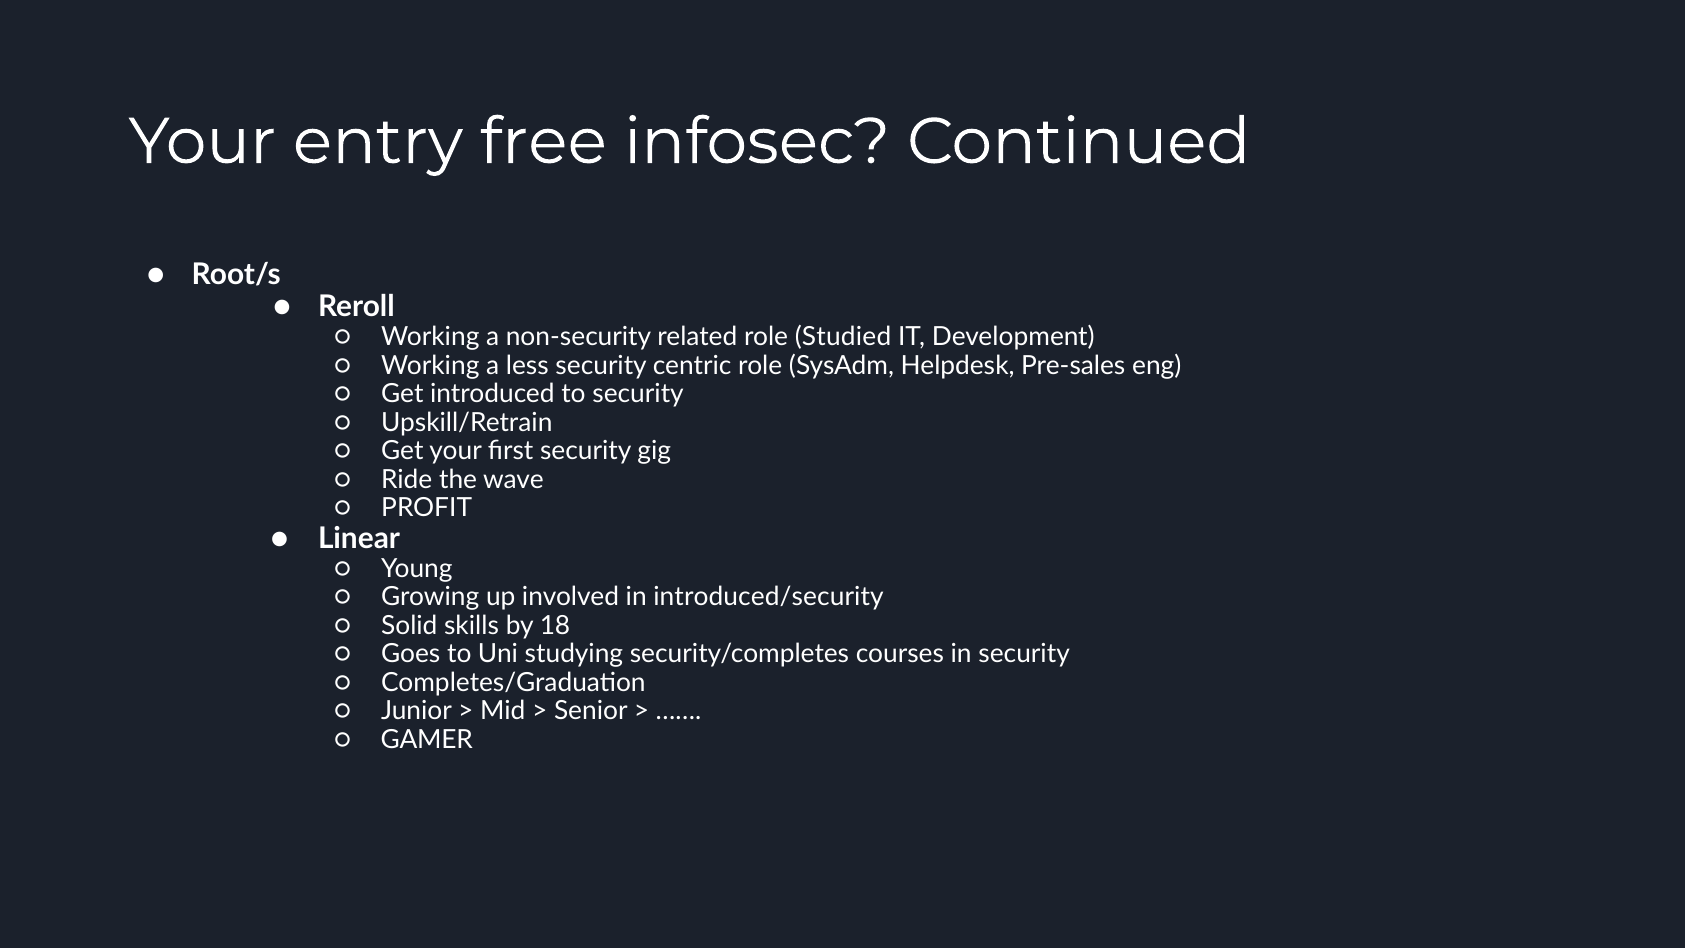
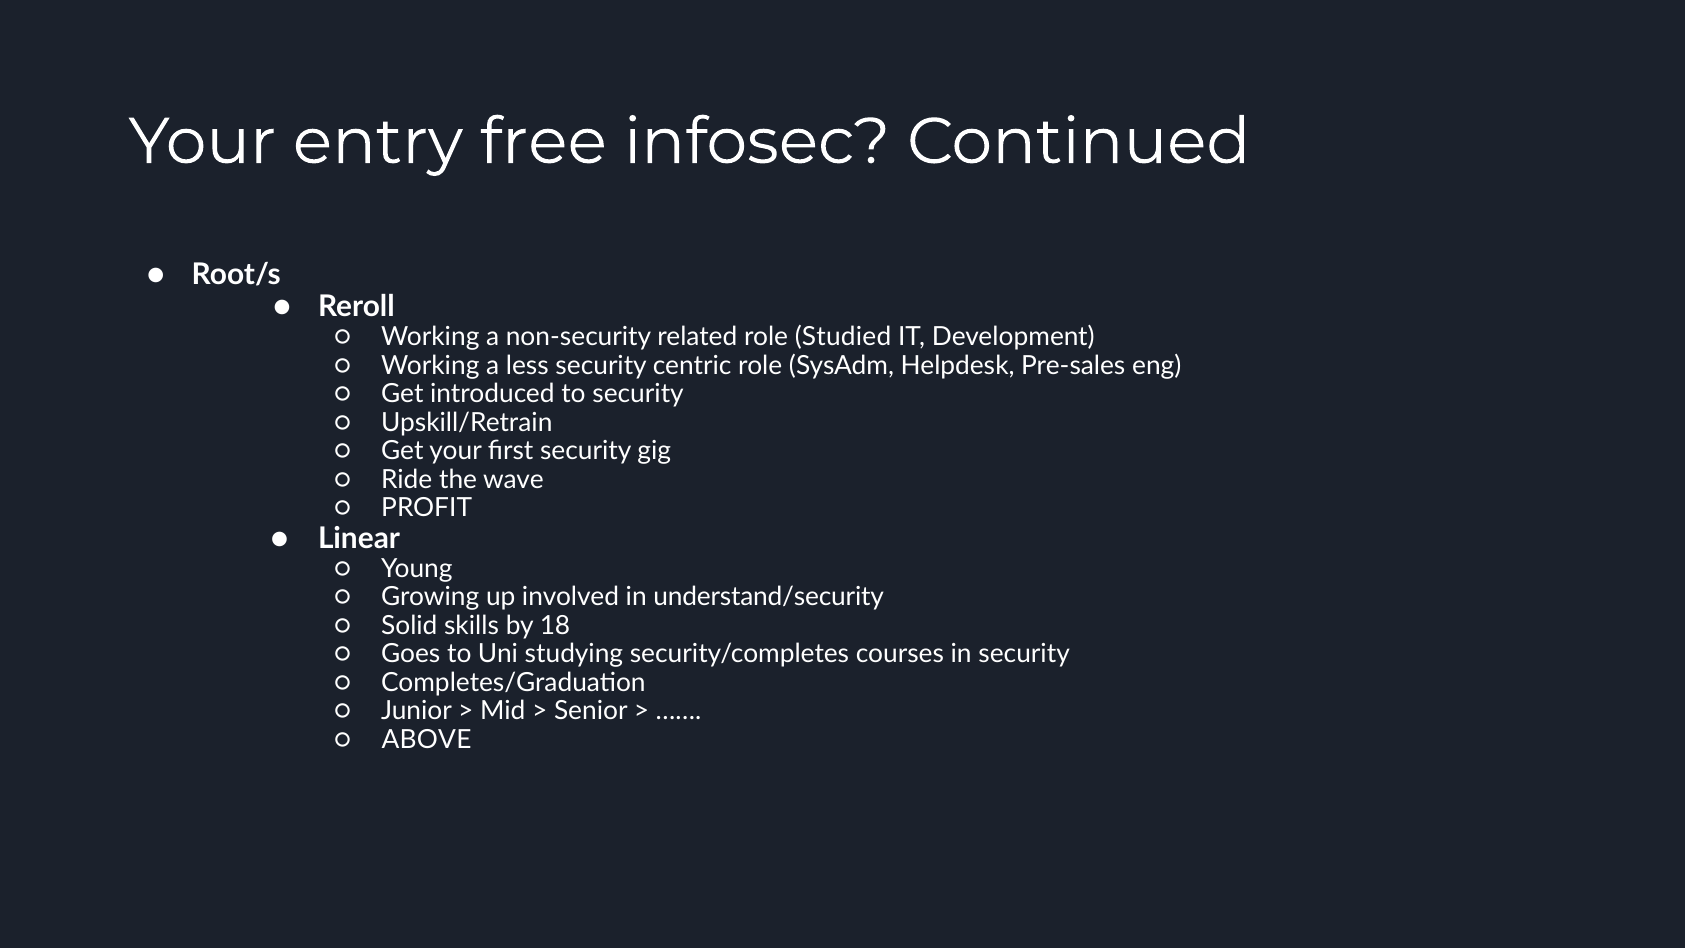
introduced/security: introduced/security -> understand/security (769, 597)
GAMER: GAMER -> ABOVE (426, 739)
